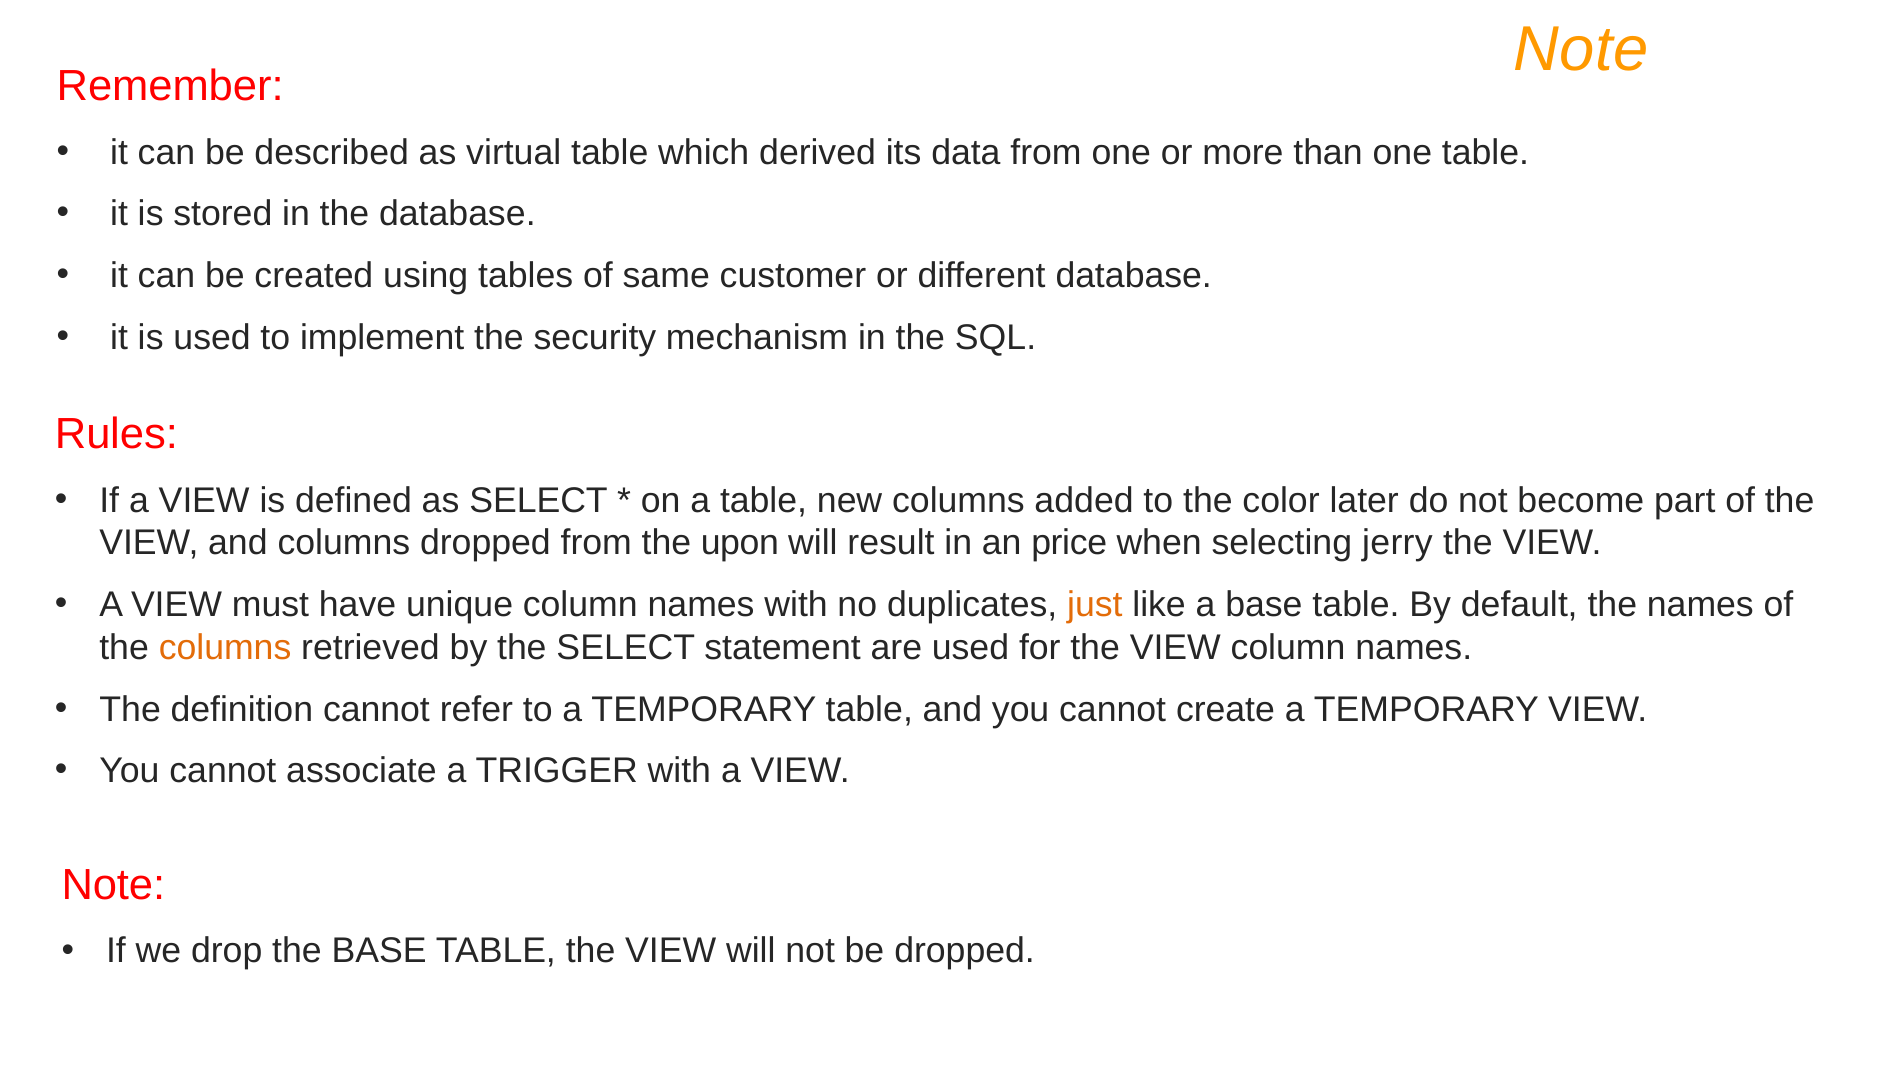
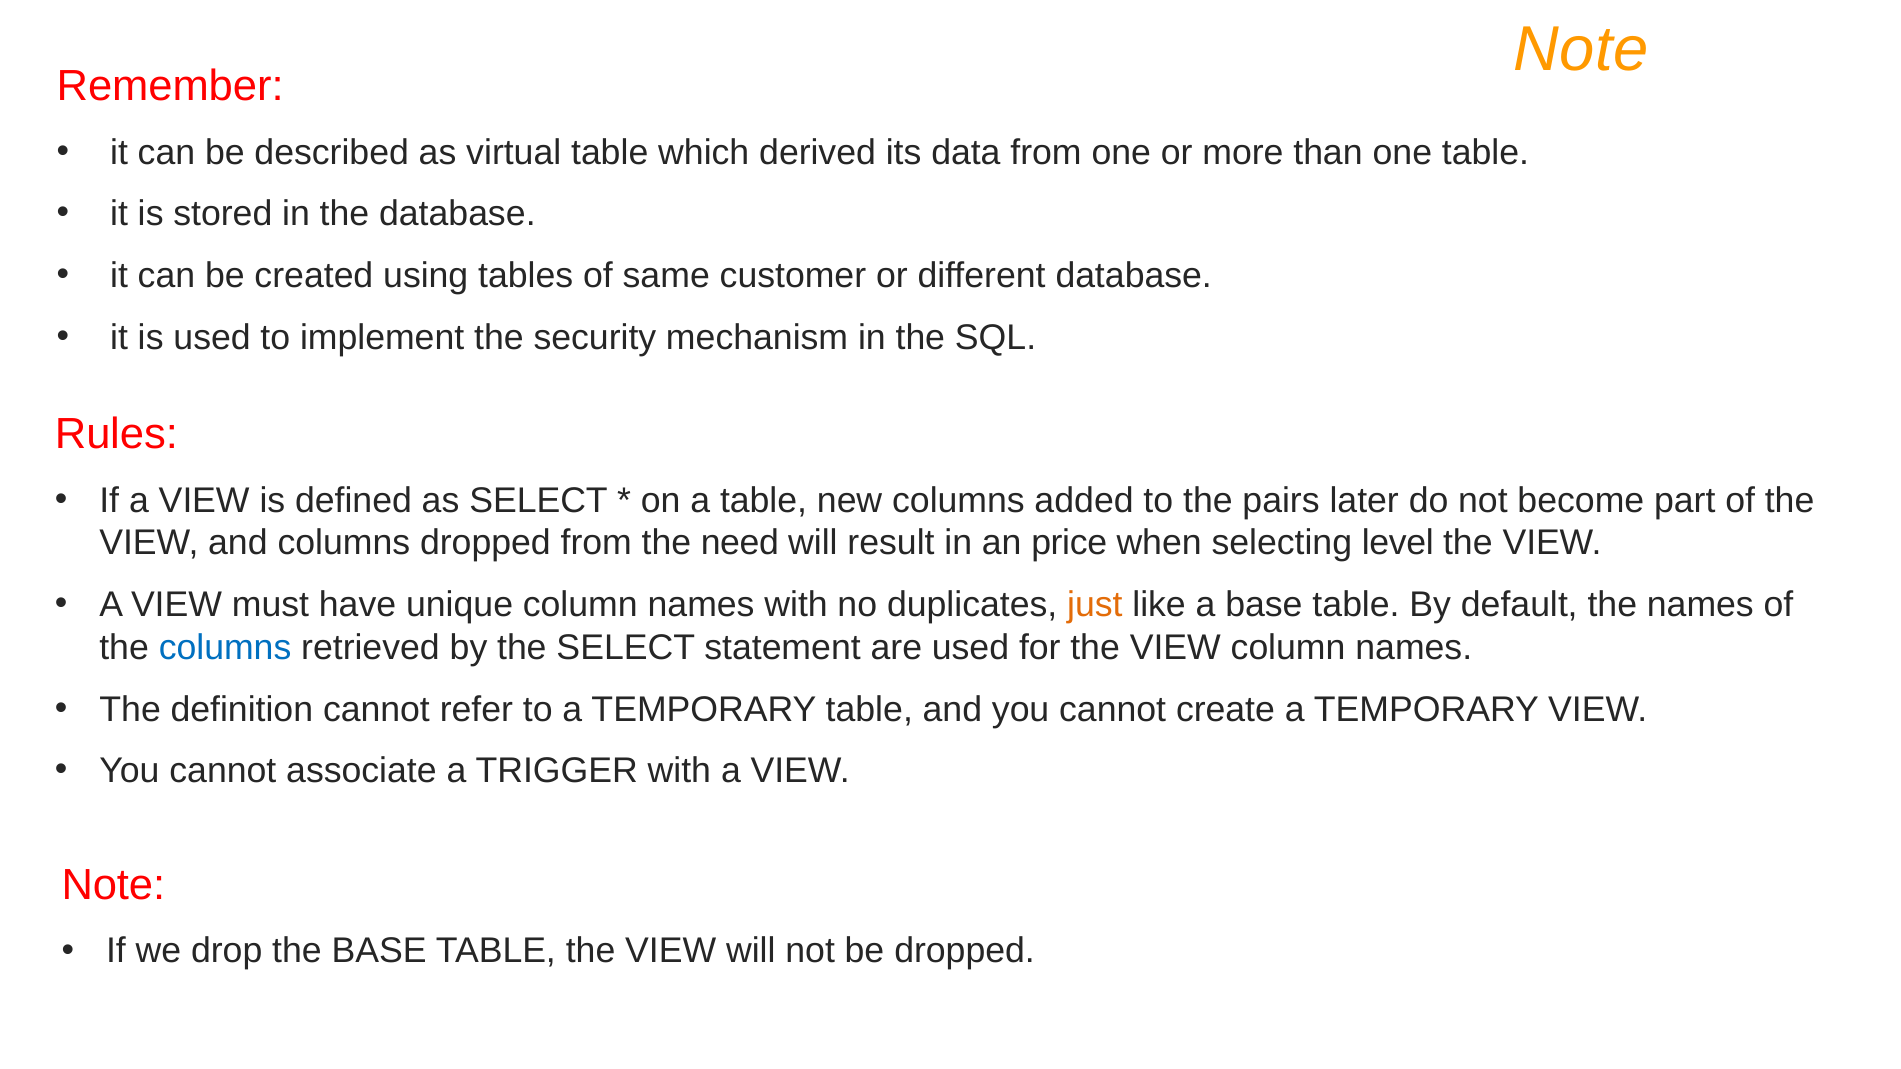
color: color -> pairs (1281, 500)
upon: upon -> need (740, 543)
jerry: jerry -> level (1398, 543)
columns colour: orange -> blue (225, 648)
